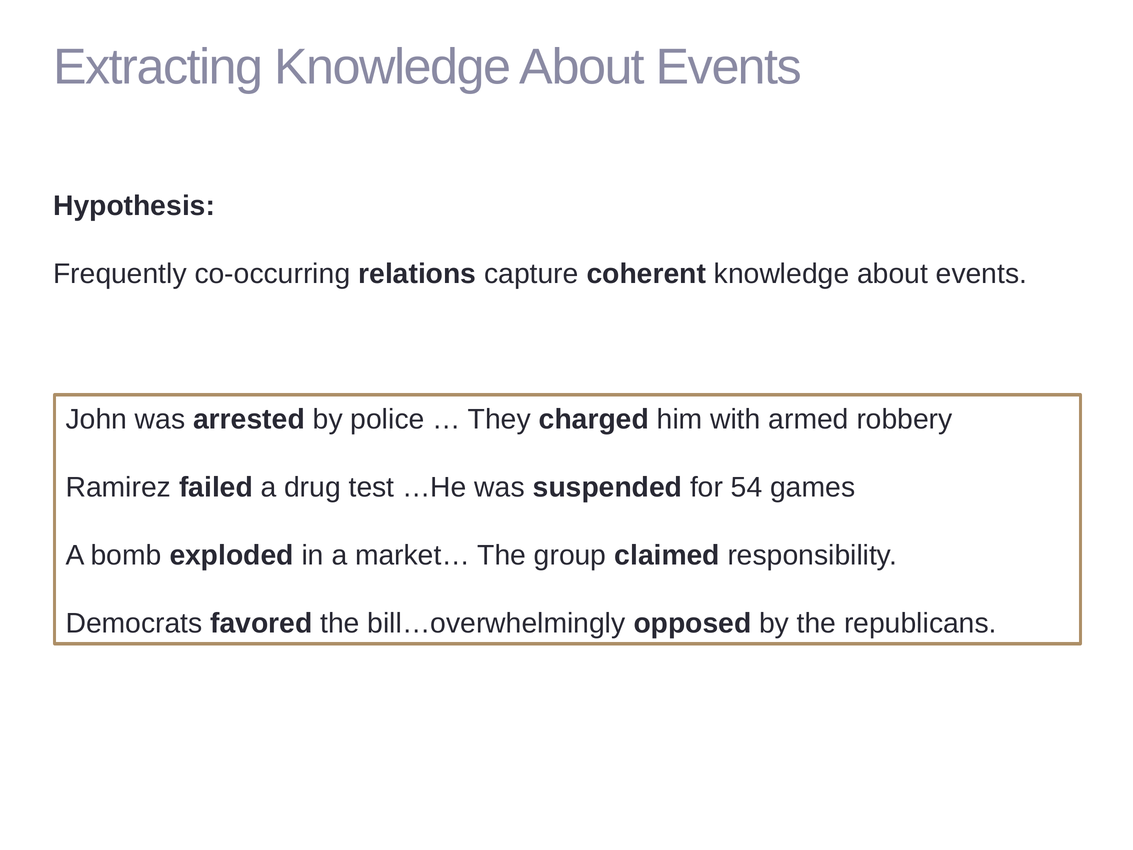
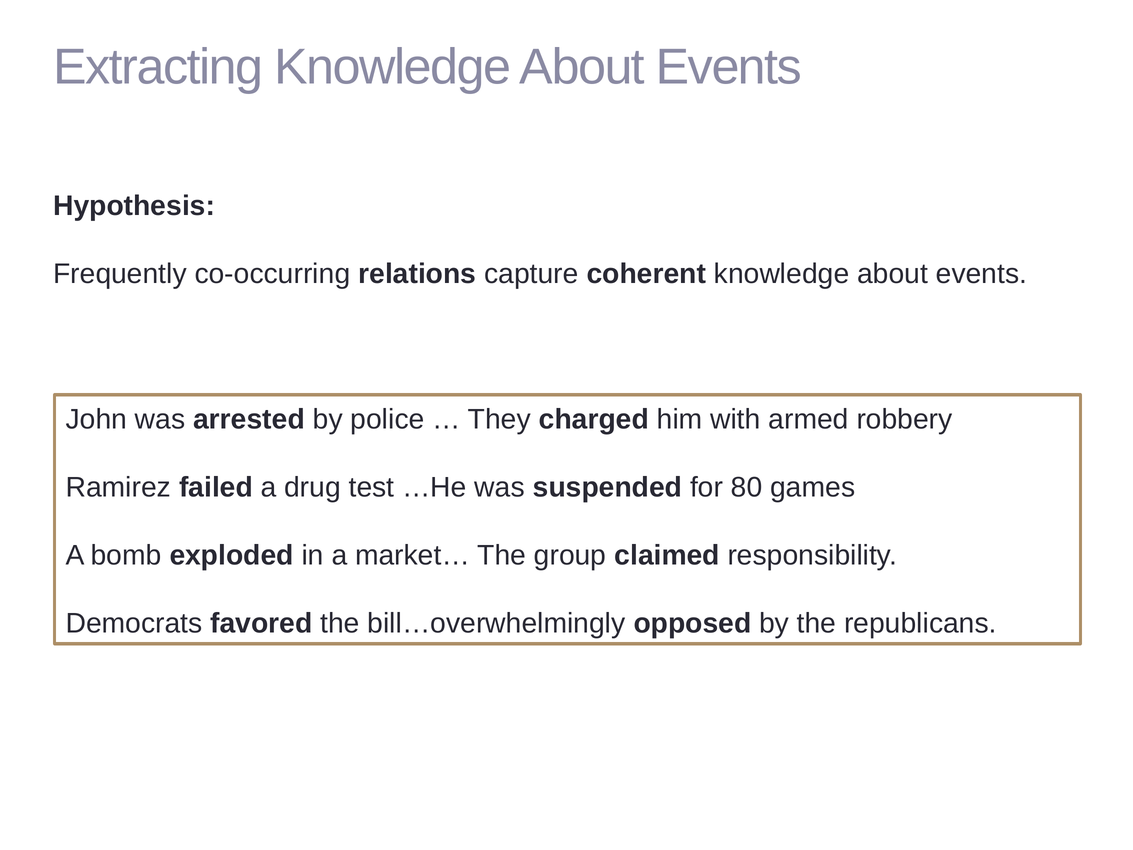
54: 54 -> 80 (747, 487)
